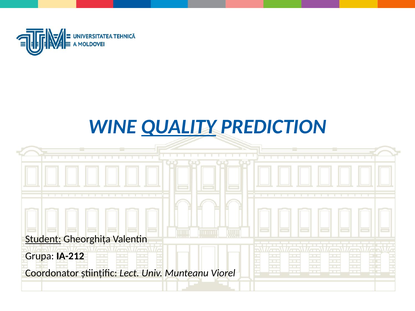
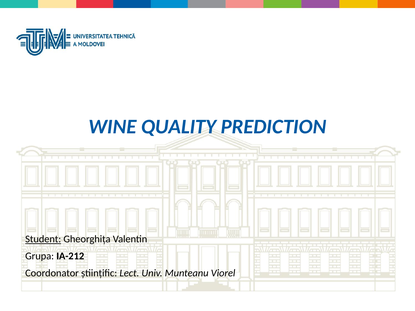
QUALITY underline: present -> none (179, 127)
